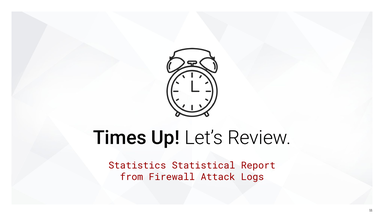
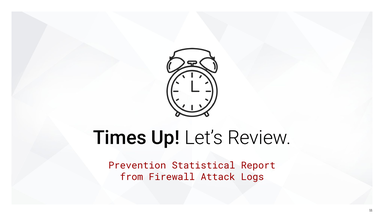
Statistics: Statistics -> Prevention (137, 165)
